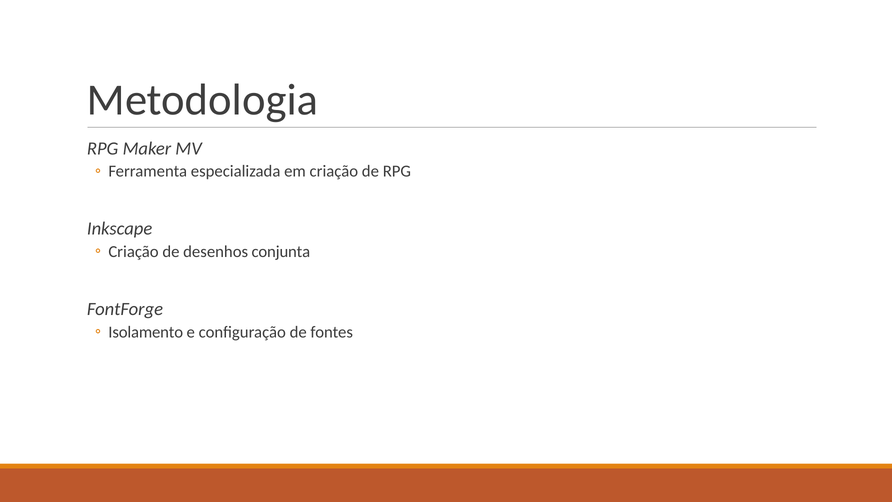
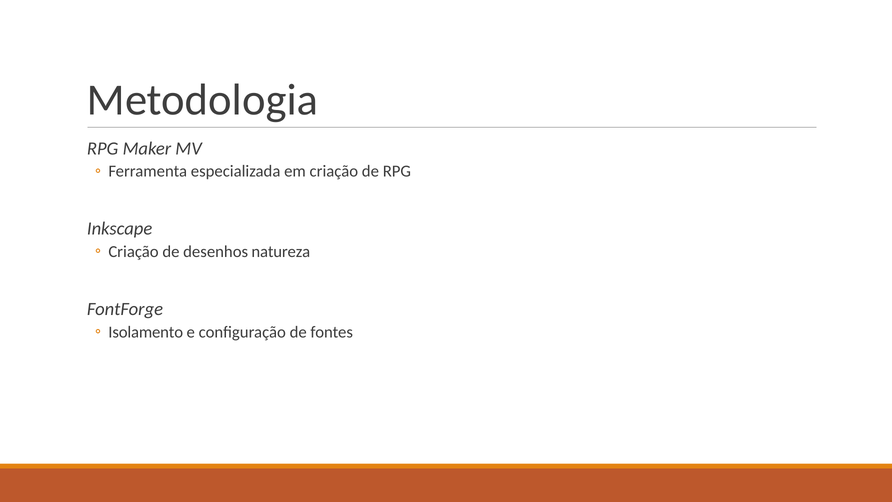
conjunta: conjunta -> natureza (281, 251)
